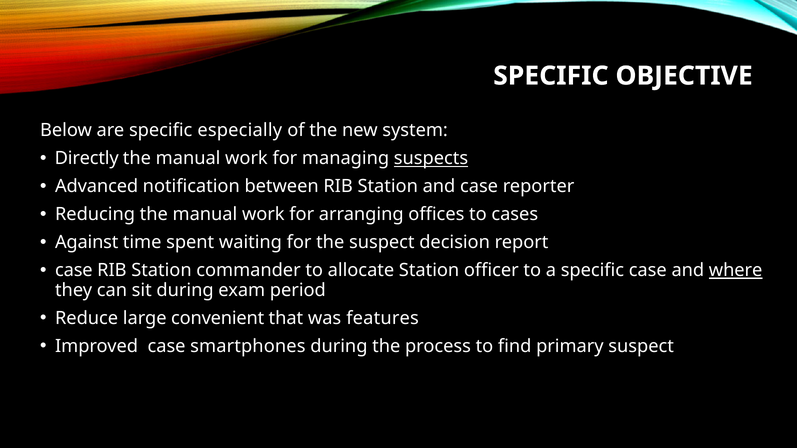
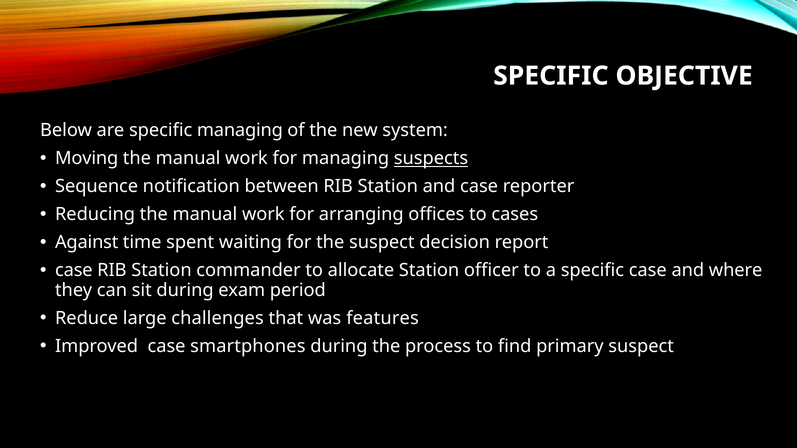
specific especially: especially -> managing (240, 131)
Directly: Directly -> Moving (87, 159)
Advanced: Advanced -> Sequence (97, 187)
where underline: present -> none (736, 271)
convenient: convenient -> challenges (218, 318)
